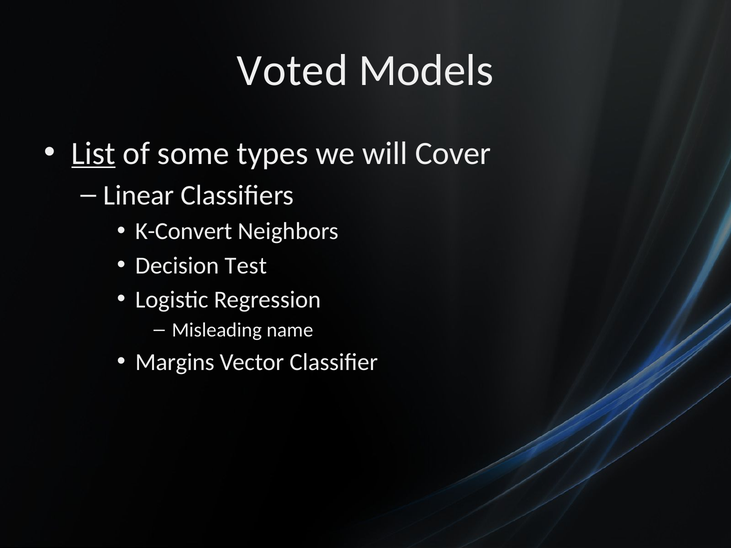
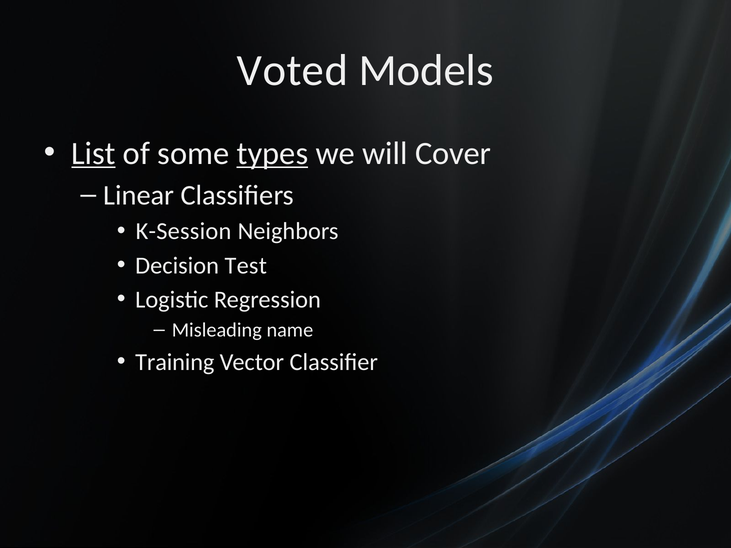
types underline: none -> present (272, 153)
K-Convert: K-Convert -> K-Session (184, 232)
Margins: Margins -> Training (175, 362)
